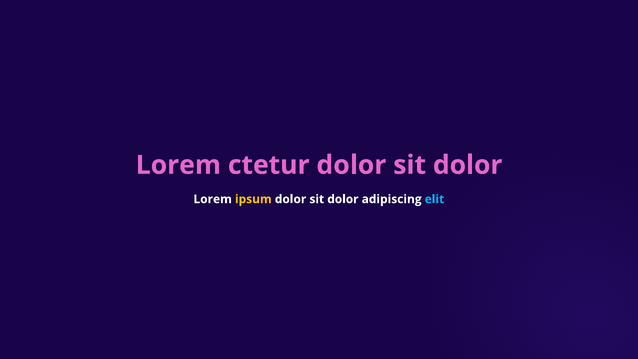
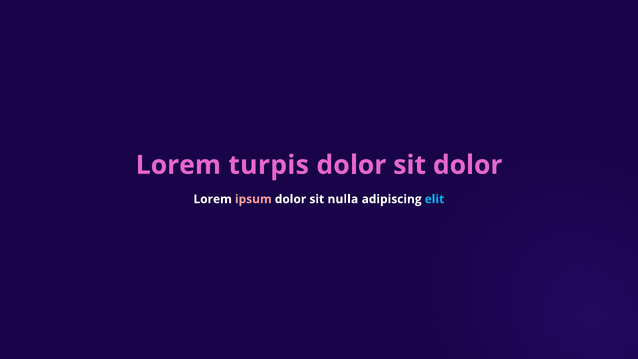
ctetur: ctetur -> turpis (269, 165)
ipsum colour: yellow -> pink (253, 199)
dolor: dolor -> nulla (343, 199)
